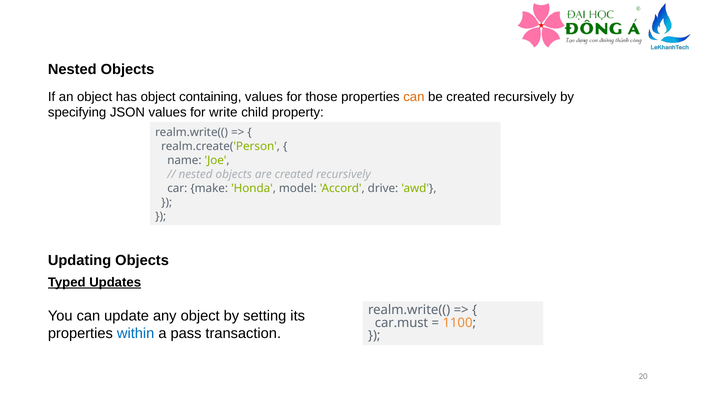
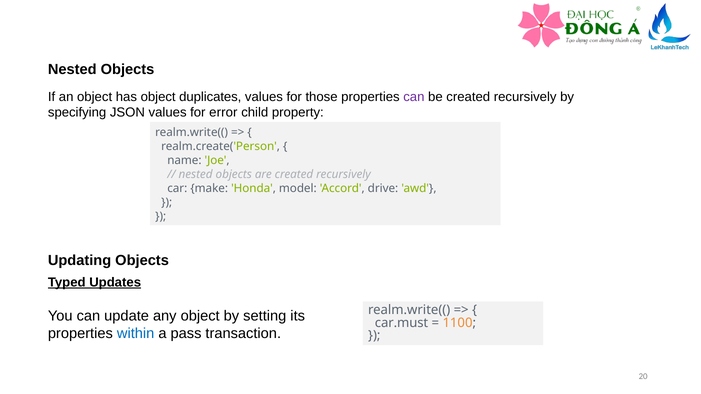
containing: containing -> duplicates (210, 97)
can colour: orange -> purple (414, 97)
write: write -> error (223, 113)
